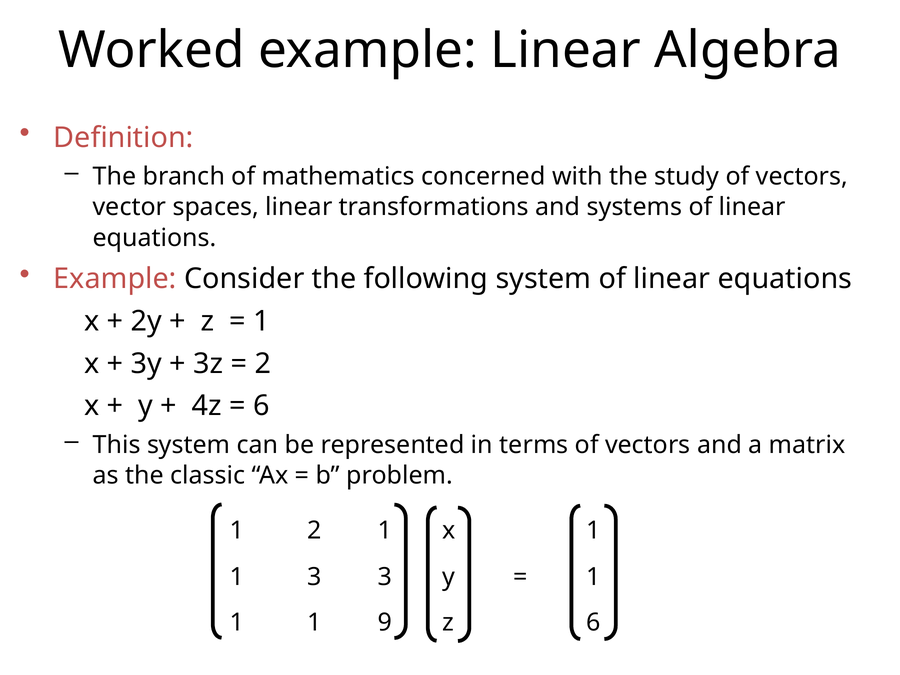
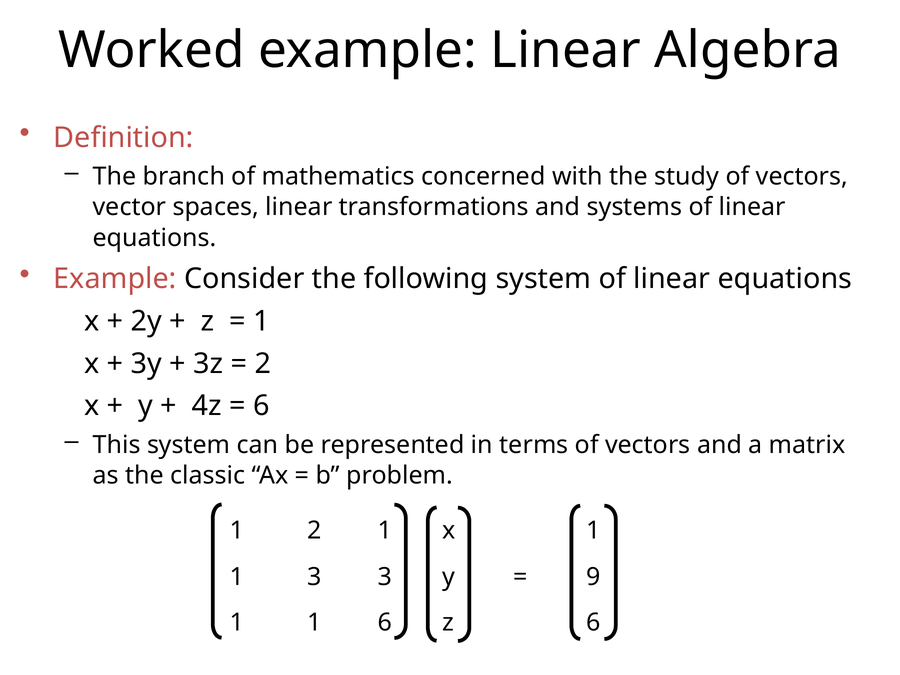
1: 1 -> 9 (594, 577)
1 9: 9 -> 6 (385, 622)
